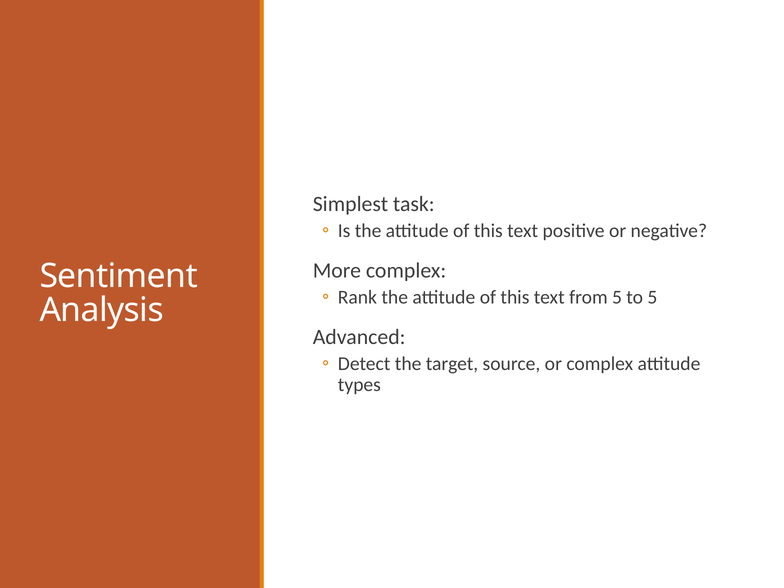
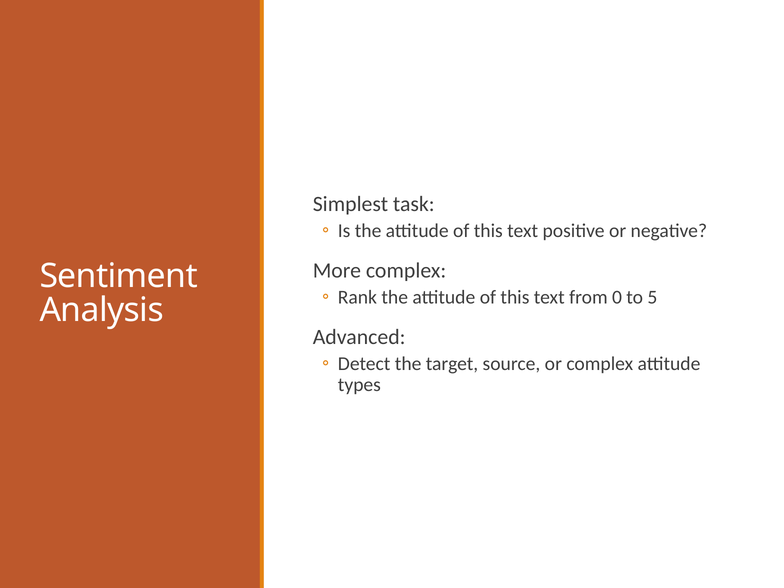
from 5: 5 -> 0 (617, 297)
